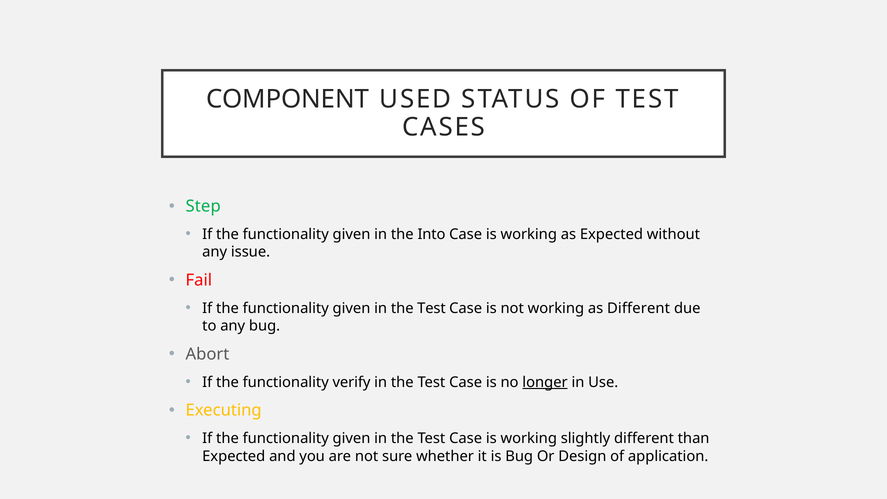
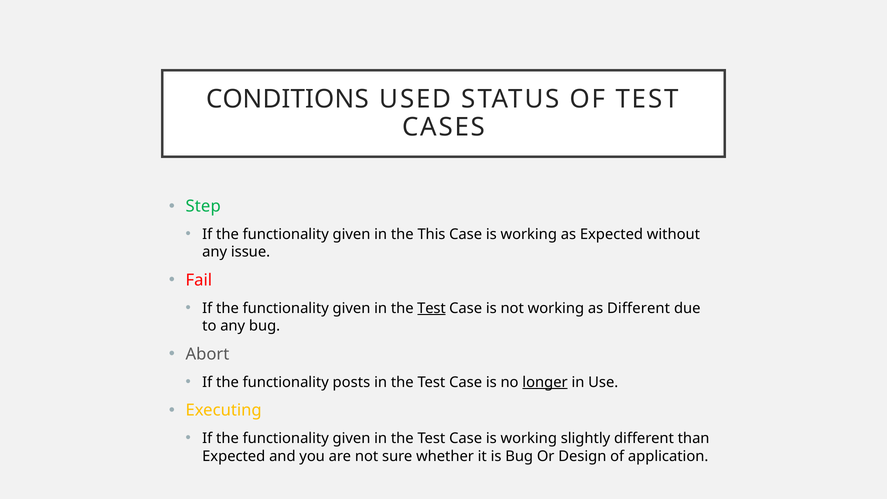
COMPONENT: COMPONENT -> CONDITIONS (287, 99)
Into: Into -> This (431, 234)
Test underline: none -> present (431, 308)
verify: verify -> posts (351, 382)
